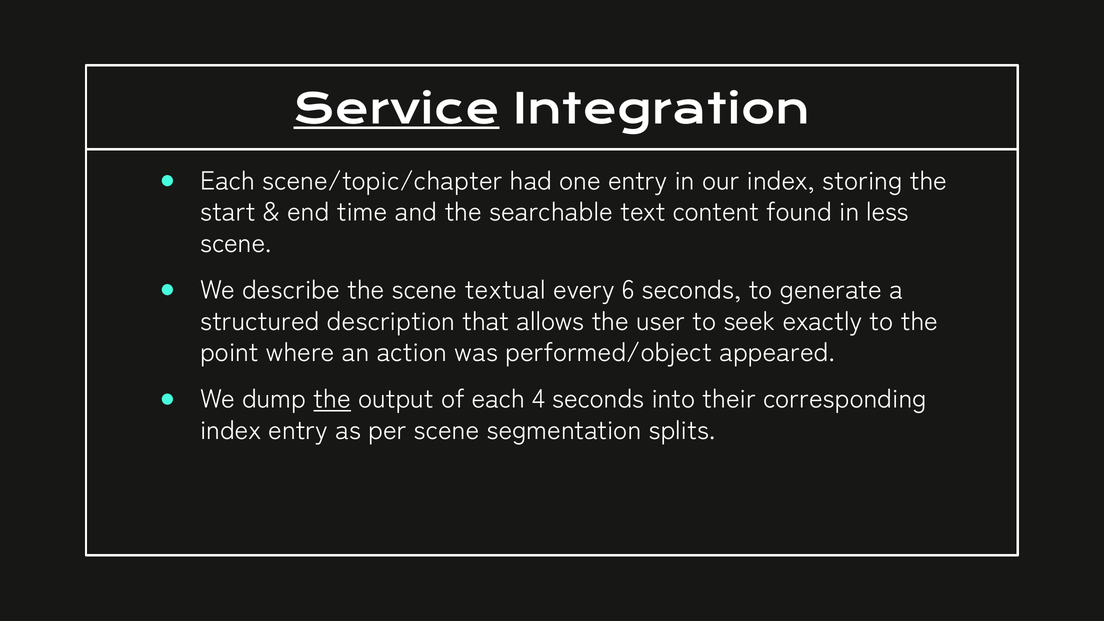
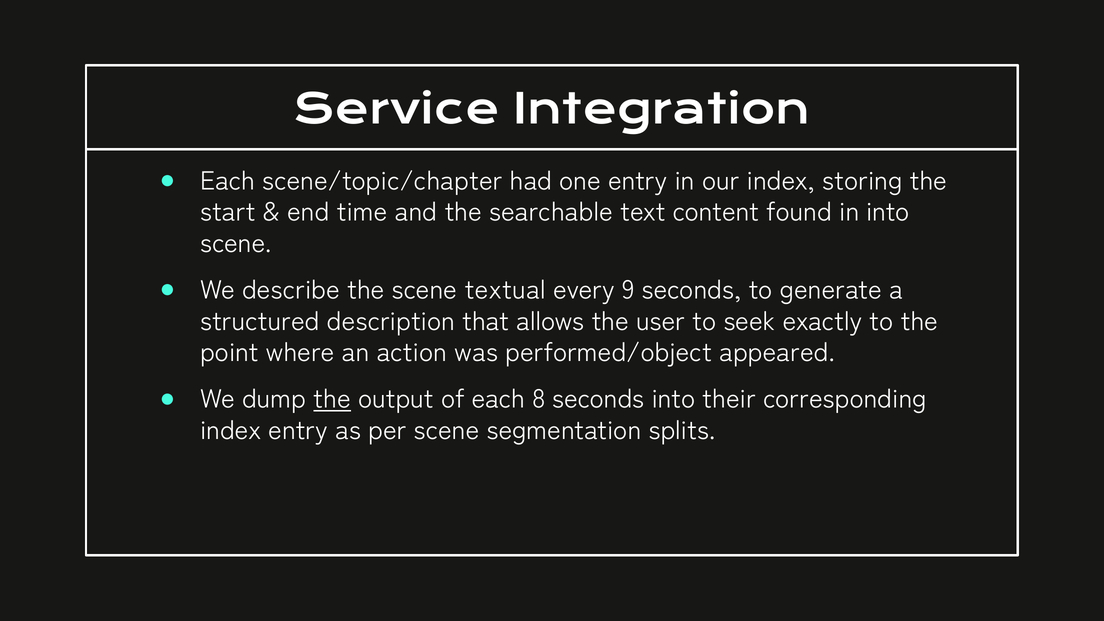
Service underline: present -> none (396, 110)
in less: less -> into (888, 212)
6: 6 -> 9 (628, 290)
4: 4 -> 8 (539, 399)
